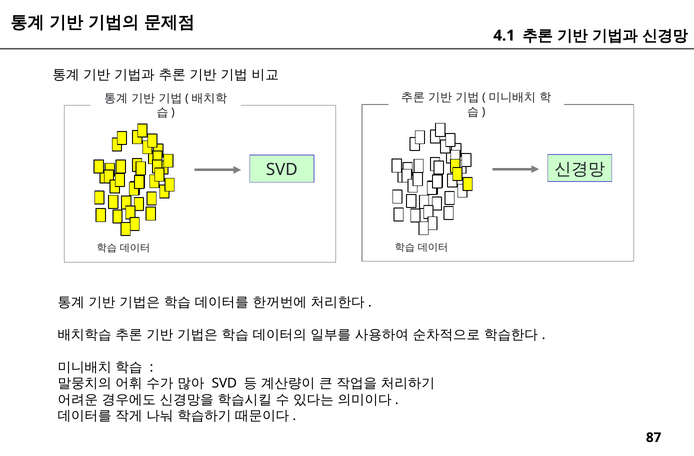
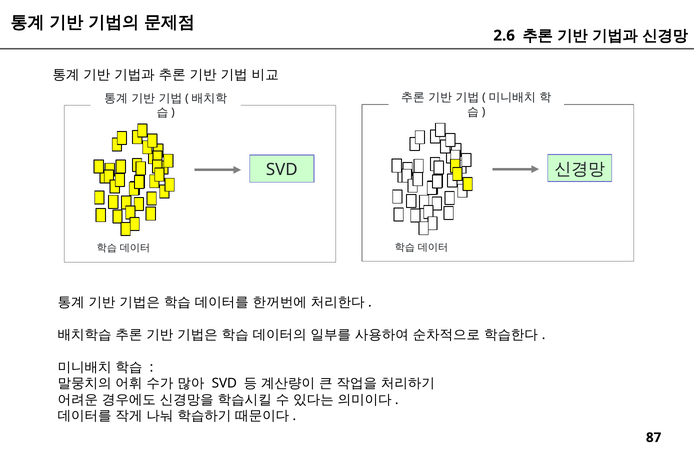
4.1: 4.1 -> 2.6 (504, 36)
